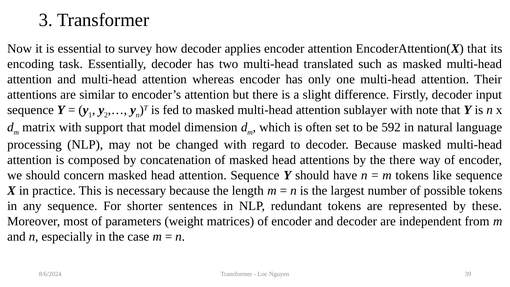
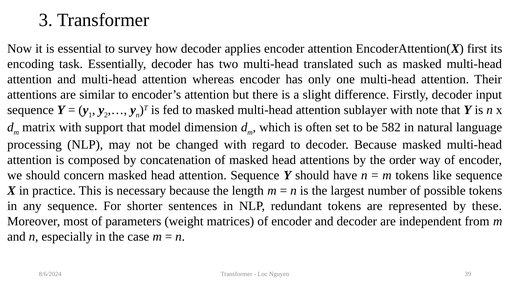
EncoderAttention(X that: that -> first (477, 49)
592: 592 -> 582 (391, 127)
the there: there -> order (402, 160)
